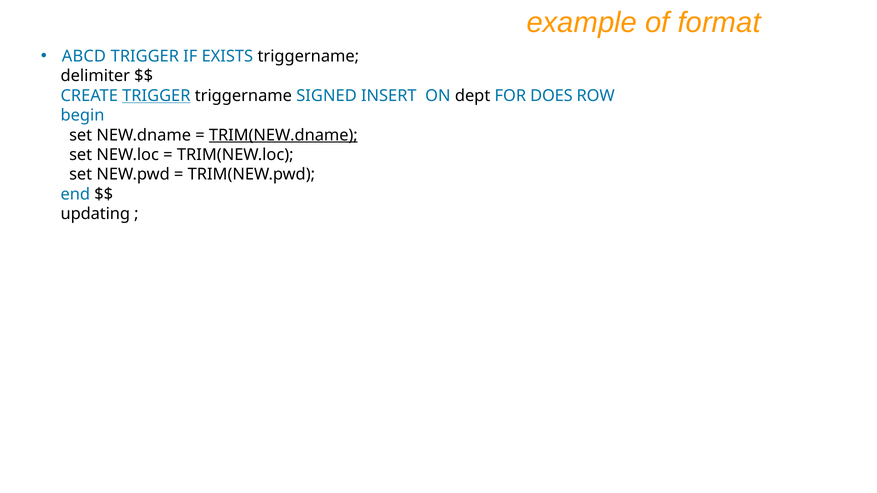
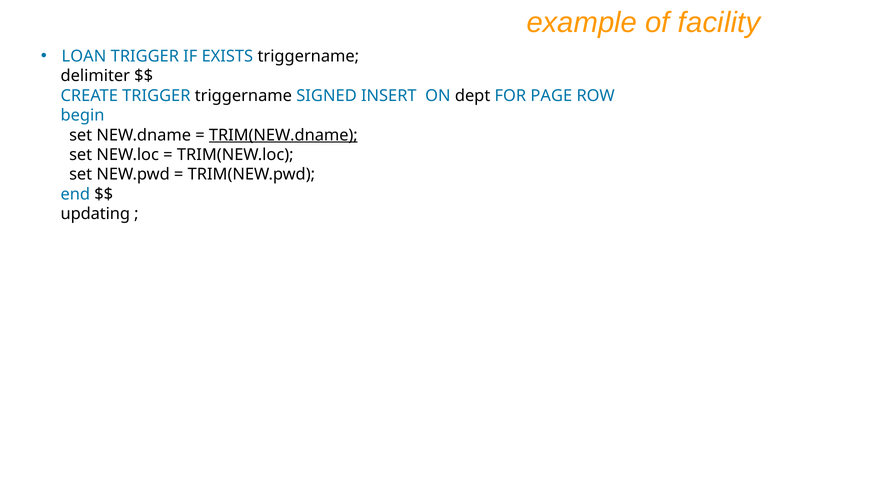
format: format -> facility (719, 23)
ABCD: ABCD -> LOAN (84, 56)
TRIGGER underline: present -> none (156, 96)
DOES: DOES -> PAGE (551, 96)
